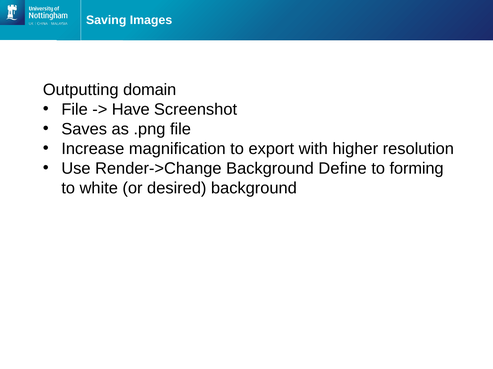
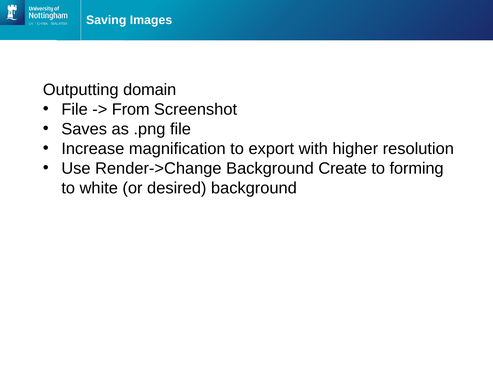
Have: Have -> From (131, 110)
Define: Define -> Create (343, 169)
